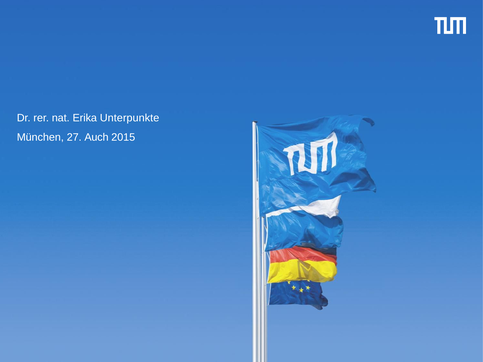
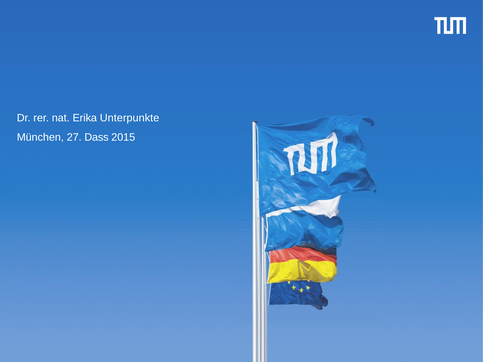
Auch: Auch -> Dass (96, 137)
